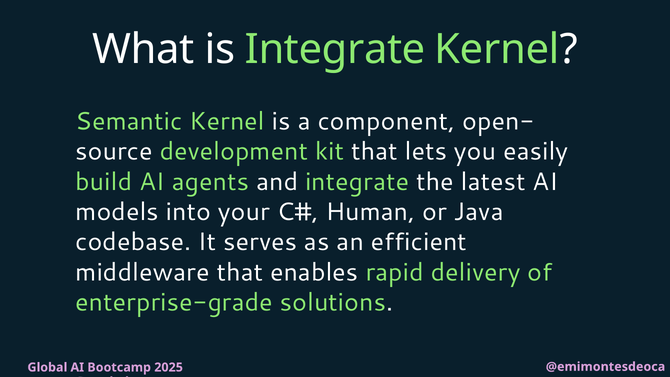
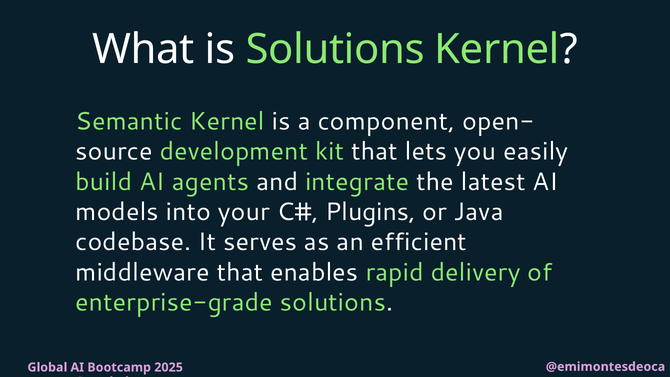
is Integrate: Integrate -> Solutions (335, 50)
Human: Human -> Plugins (371, 212)
